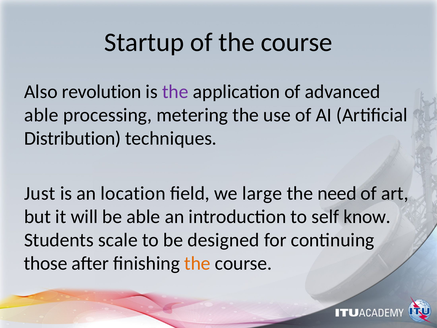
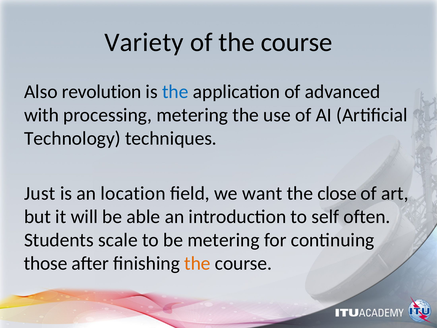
Startup: Startup -> Variety (144, 42)
the colour: purple -> blue (175, 92)
able: able -> with (41, 115)
Distribution: Distribution -> Technology (72, 138)
large: large -> want (262, 193)
need: need -> close (337, 193)
know: know -> often (367, 217)
be designed: designed -> metering (223, 240)
